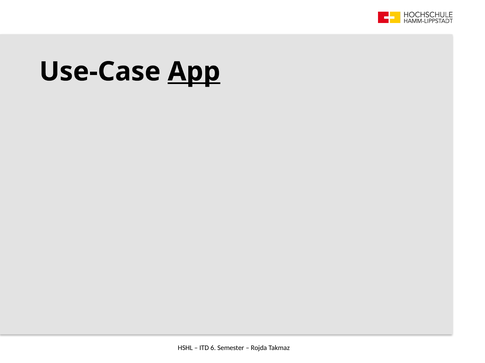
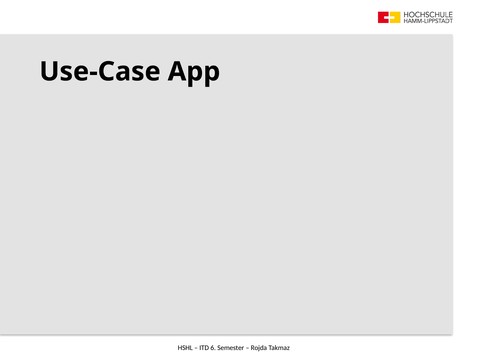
App underline: present -> none (194, 72)
